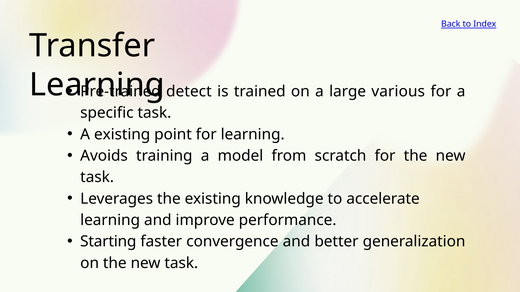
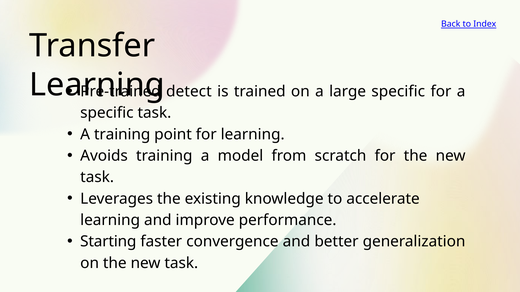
large various: various -> specific (398, 92)
A existing: existing -> training (122, 135)
